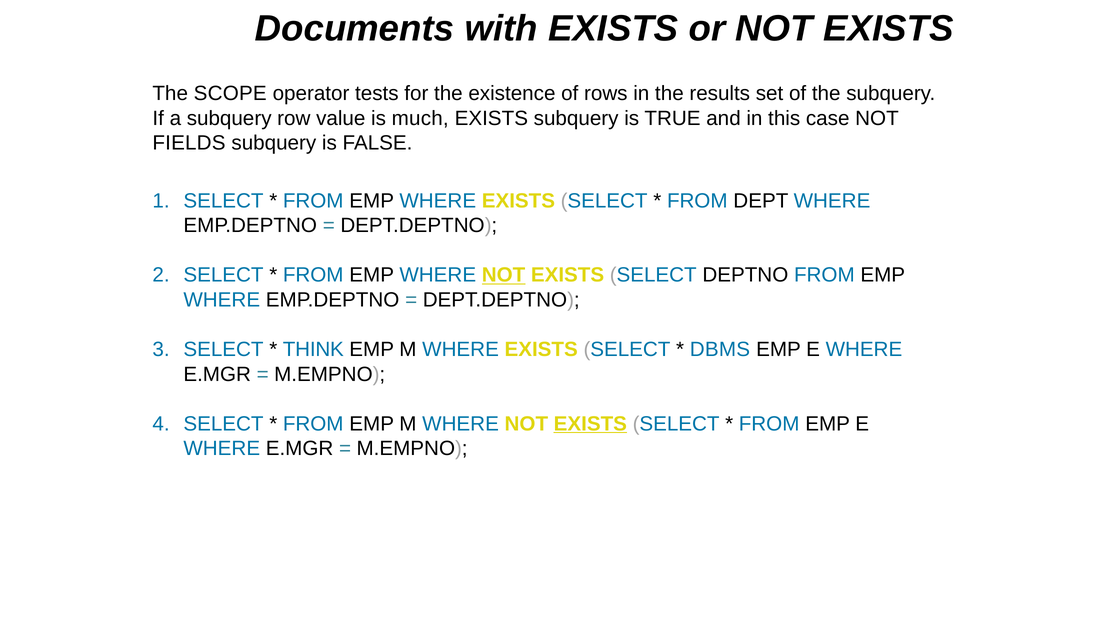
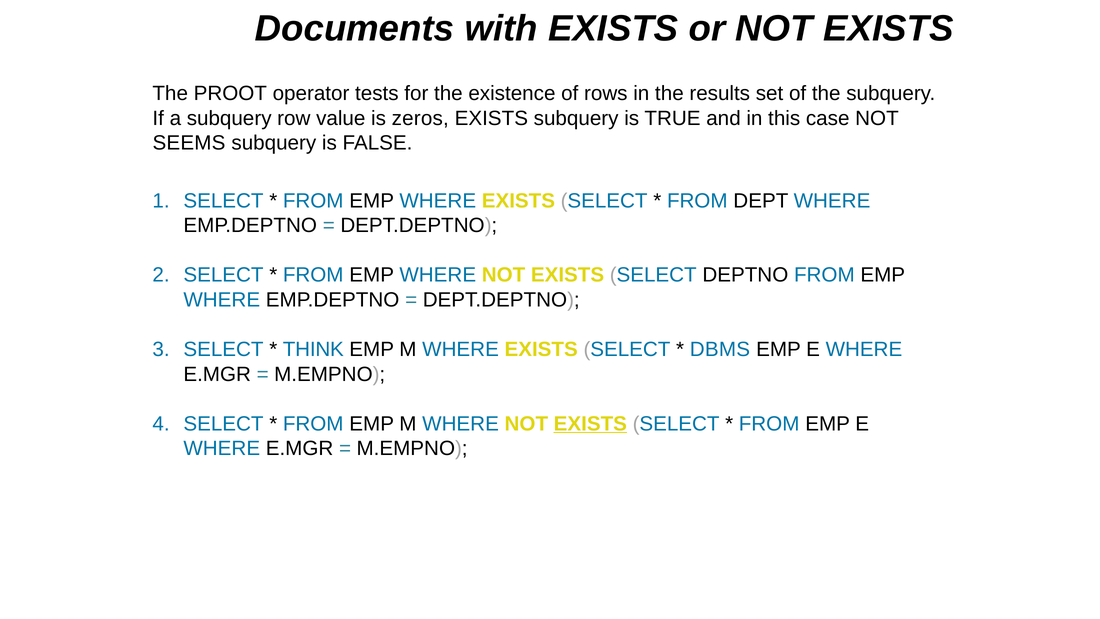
SCOPE: SCOPE -> PROOT (230, 93)
much: much -> zeros (420, 118)
FIELDS: FIELDS -> SEEMS (189, 143)
NOT underline: present -> none (504, 275)
